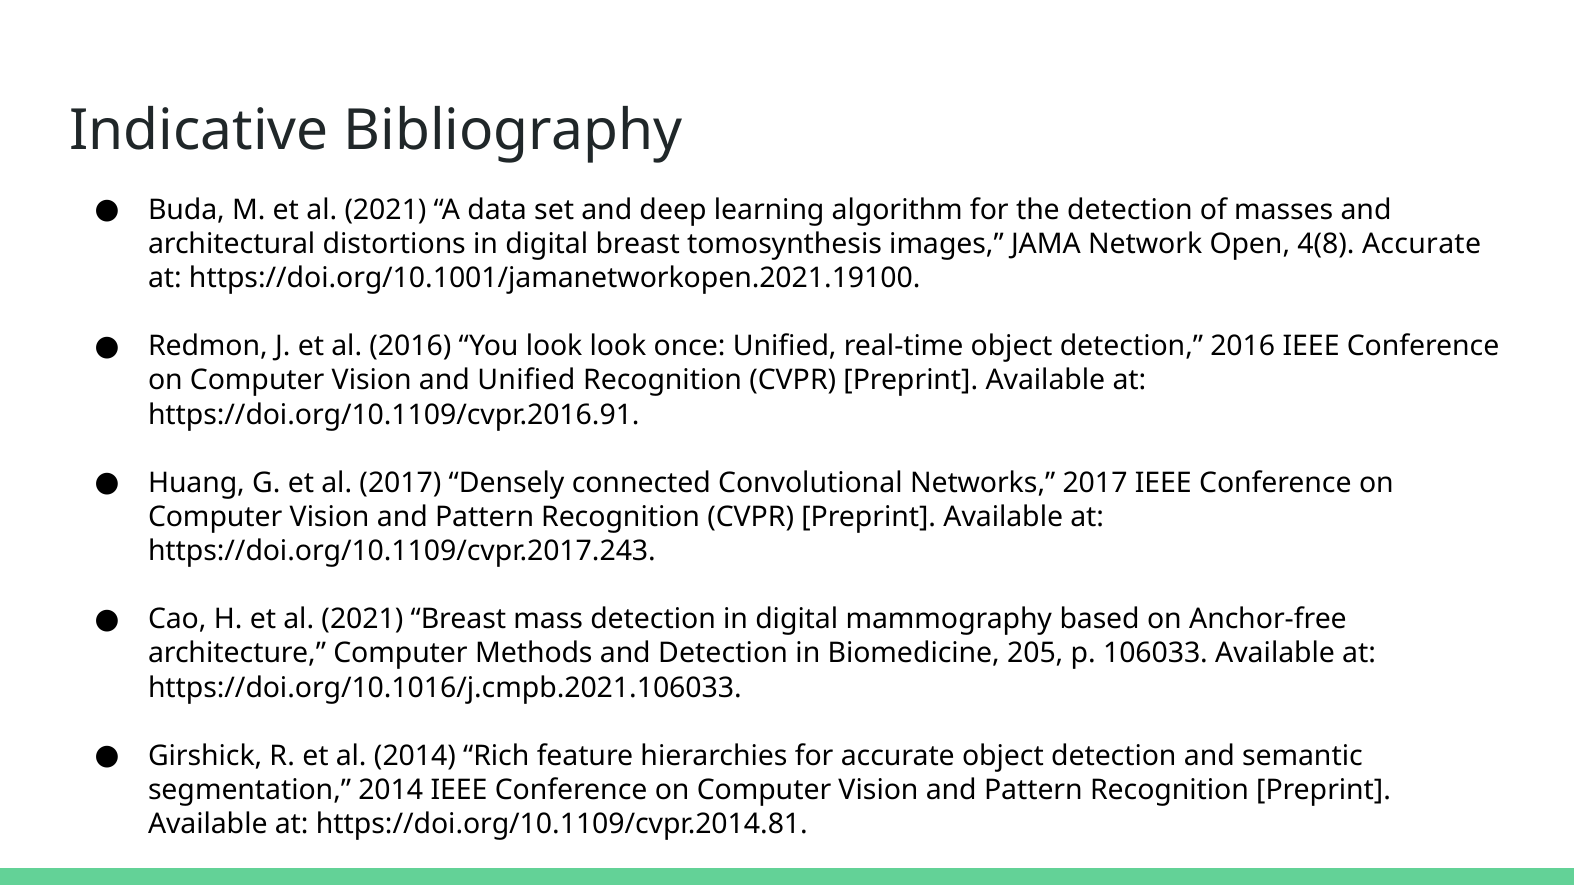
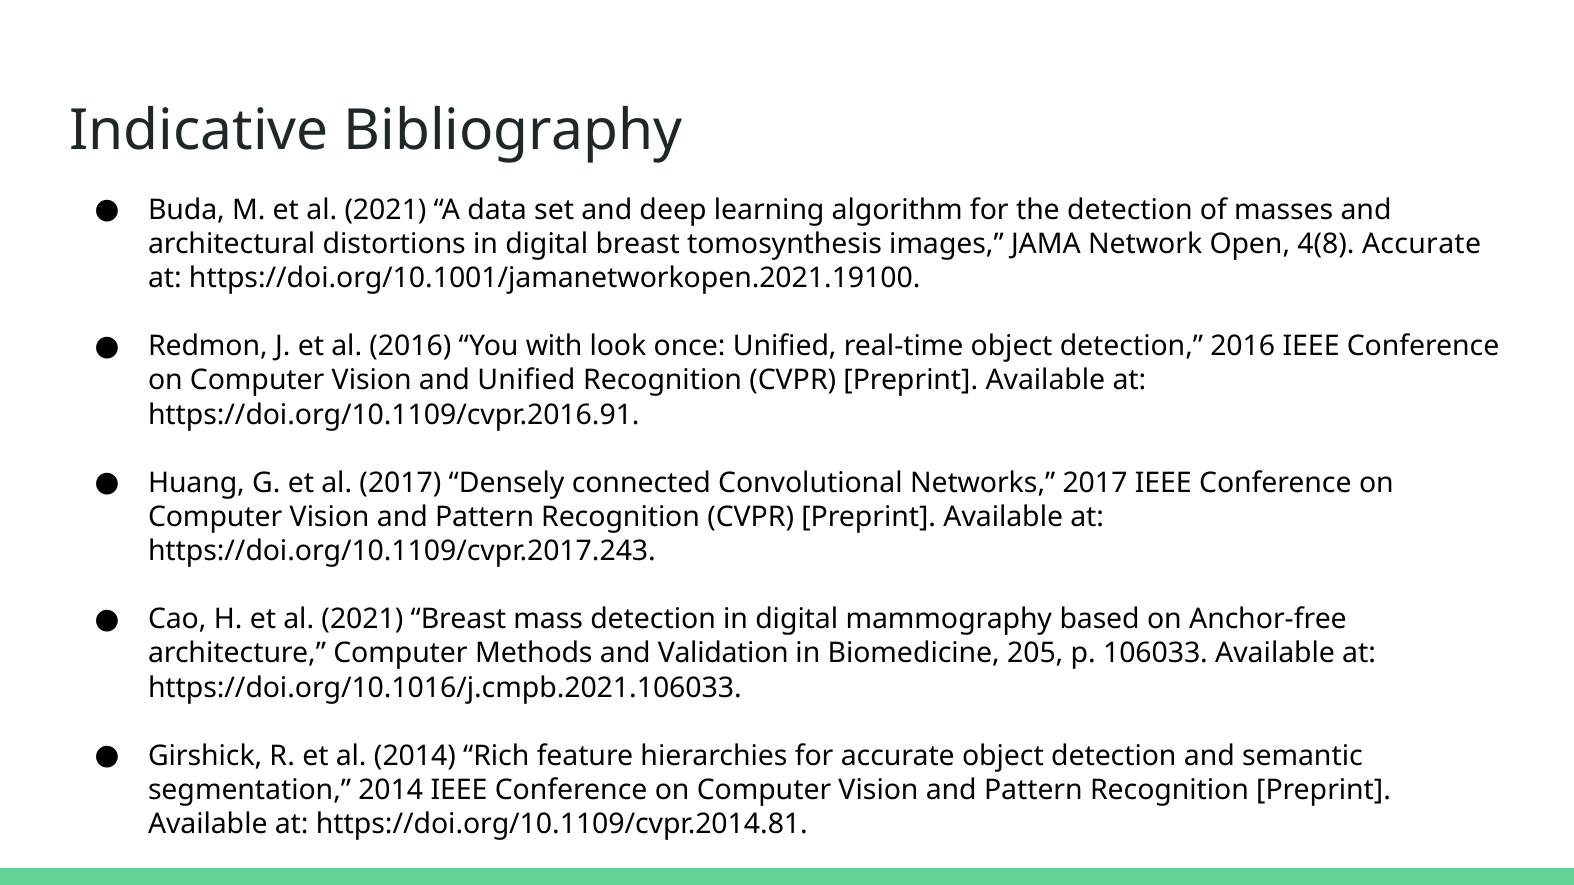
You look: look -> with (554, 347)
and Detection: Detection -> Validation (723, 654)
